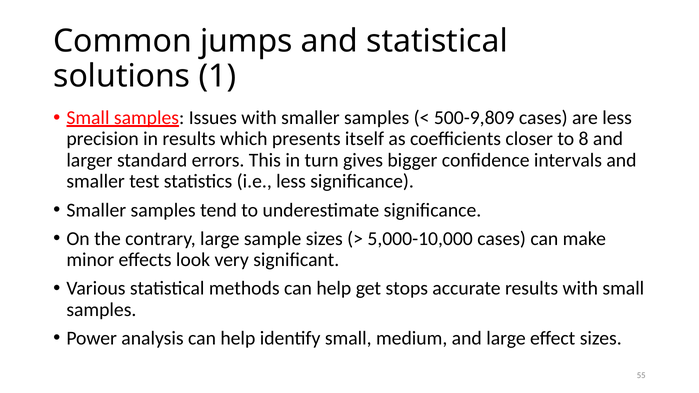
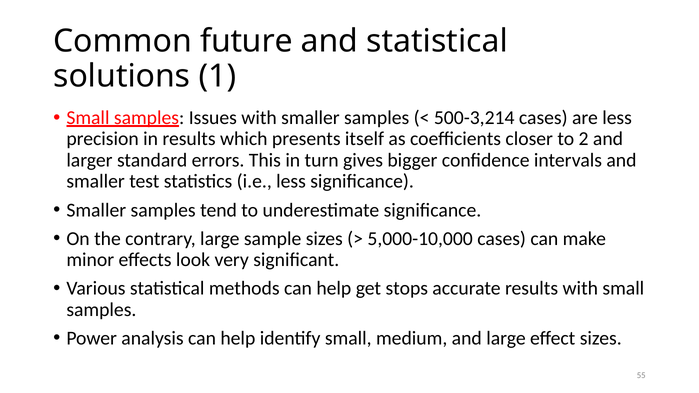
jumps: jumps -> future (246, 41)
500-9,809: 500-9,809 -> 500-3,214 (474, 118)
8: 8 -> 2 (584, 139)
